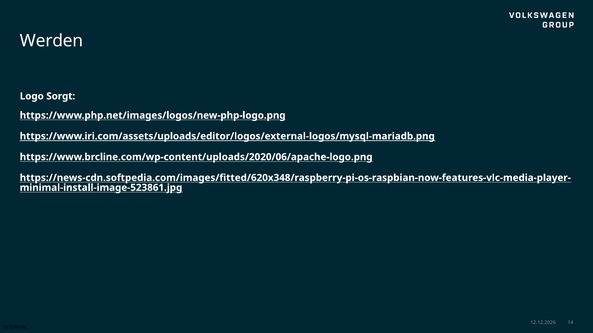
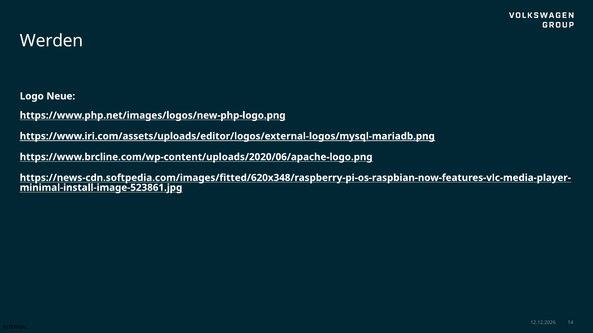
Sorgt: Sorgt -> Neue (61, 96)
